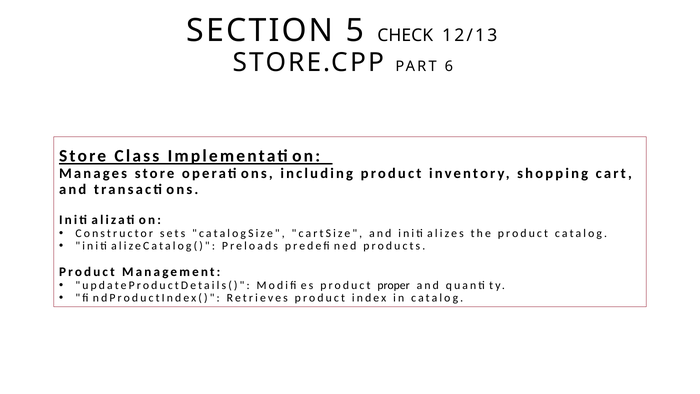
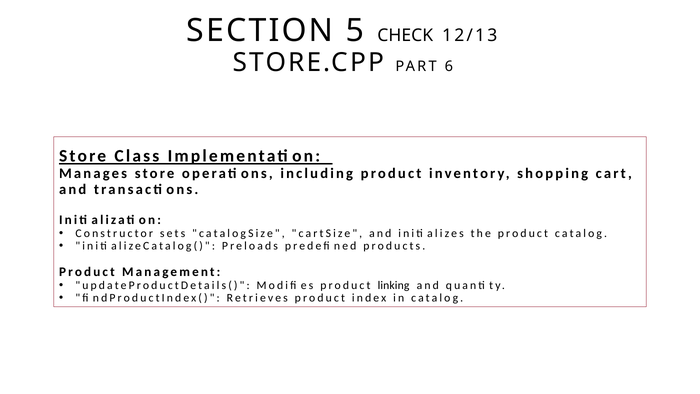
proper: proper -> linking (394, 285)
